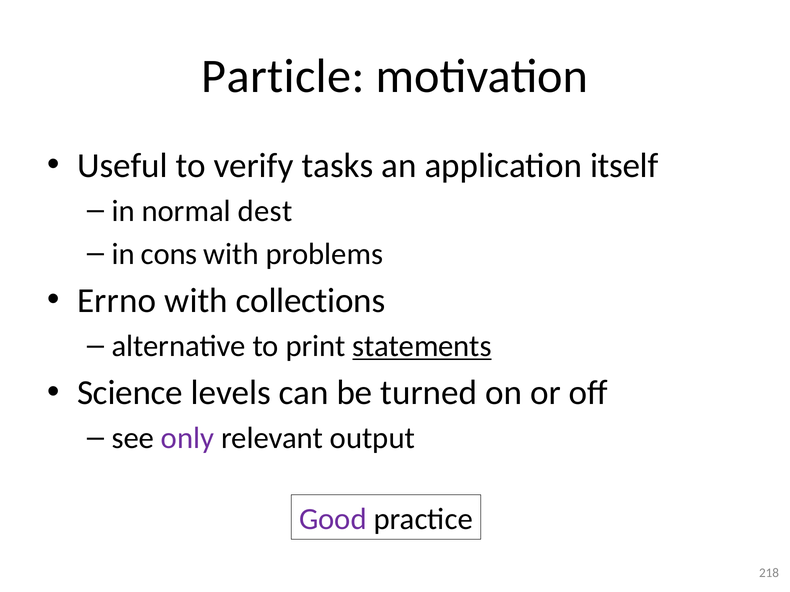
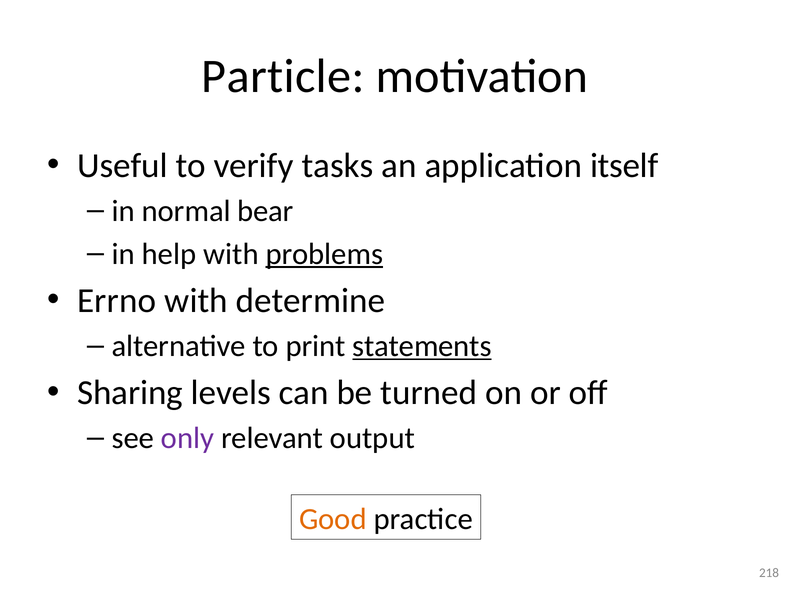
dest: dest -> bear (265, 211)
cons: cons -> help (169, 254)
problems underline: none -> present (324, 254)
collections: collections -> determine (310, 301)
Science: Science -> Sharing (130, 393)
Good colour: purple -> orange (333, 520)
